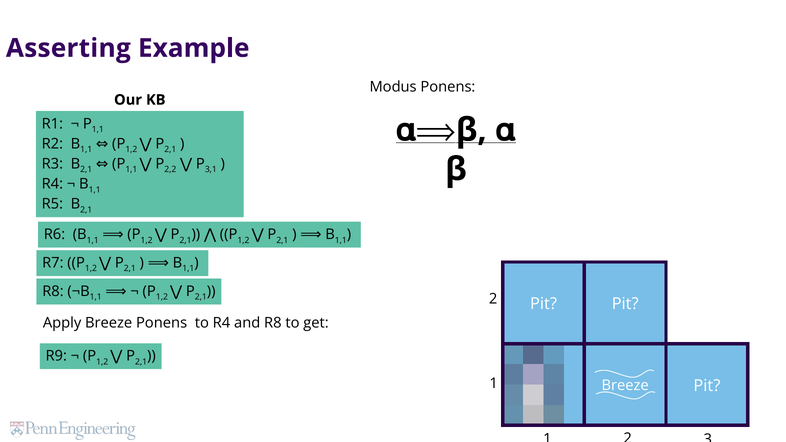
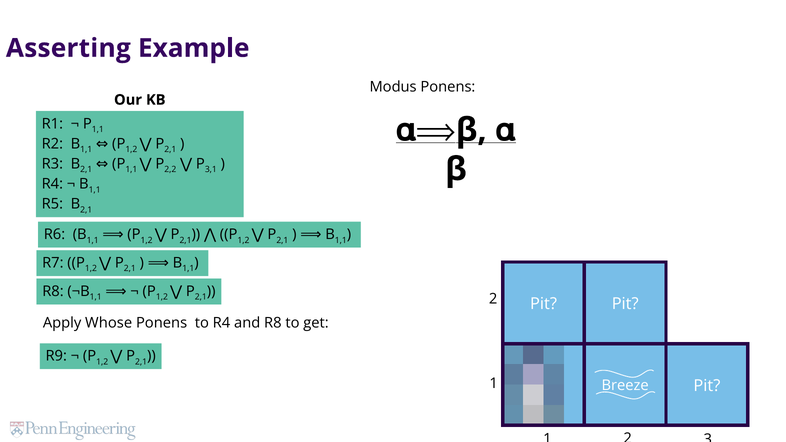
Apply Breeze: Breeze -> Whose (109, 323)
